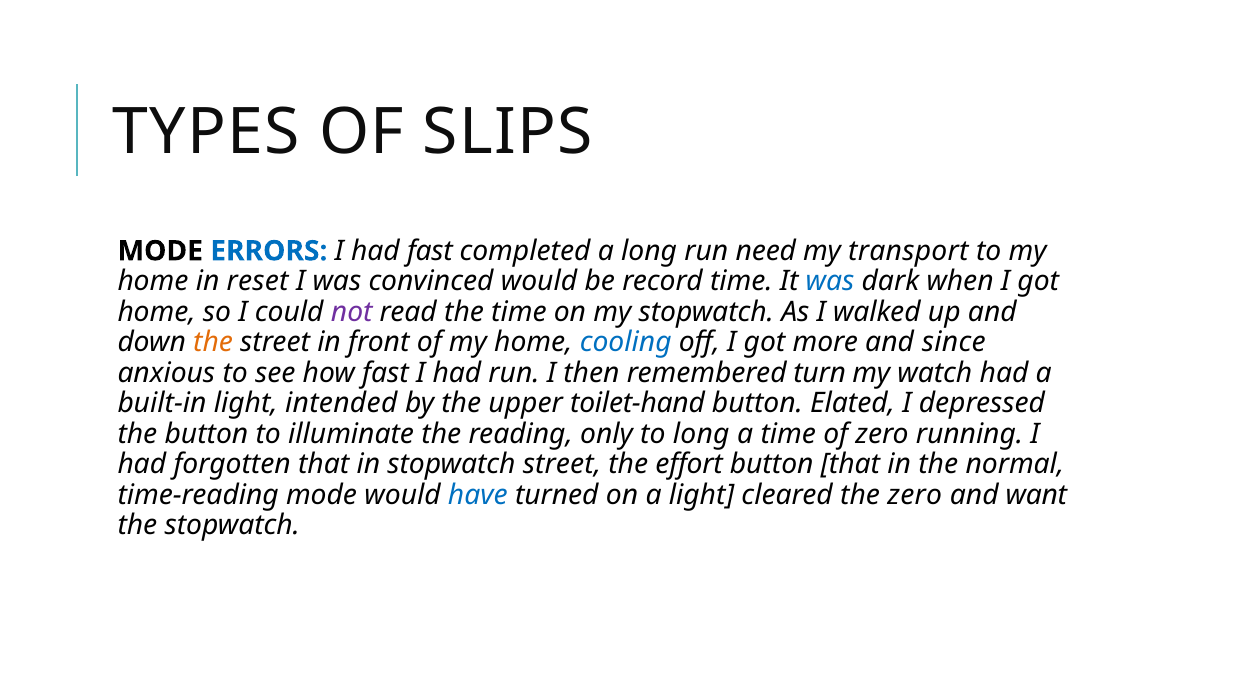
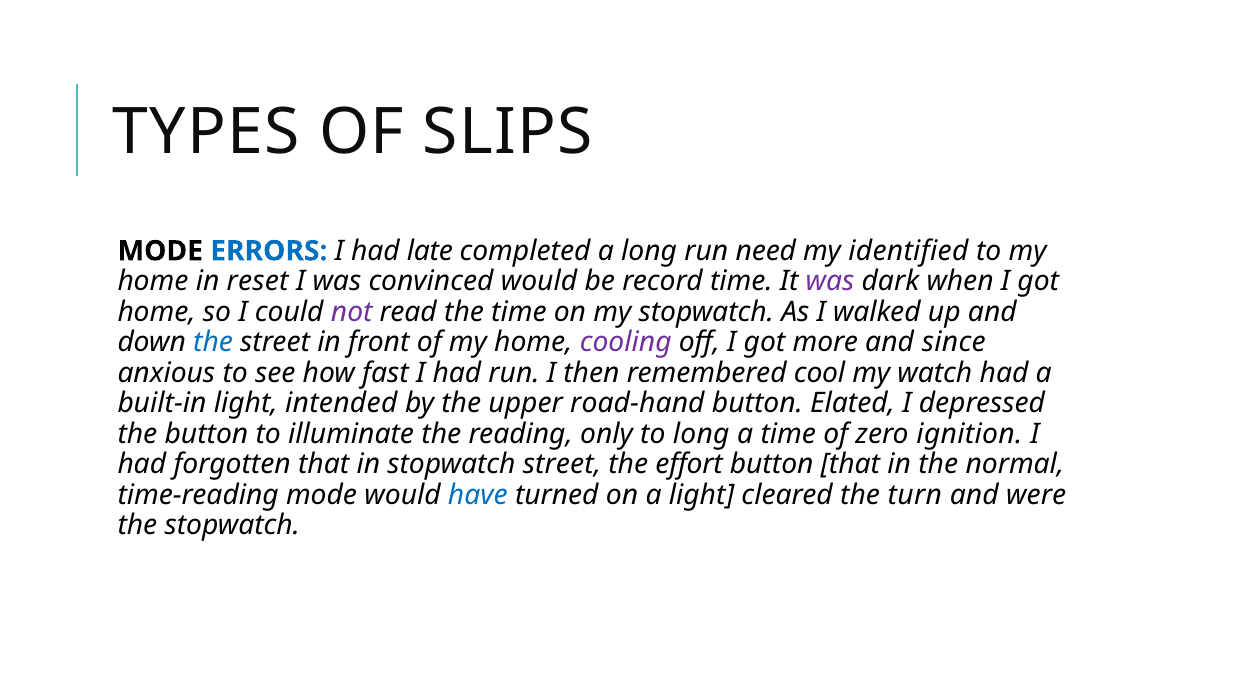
had fast: fast -> late (430, 251)
transport: transport -> identified (908, 251)
was colour: blue -> purple (830, 282)
the colour: orange -> blue (213, 343)
cooling colour: blue -> purple (626, 343)
turn: turn -> cool (820, 373)
toilet-hand: toilet-hand -> road-hand (637, 404)
running: running -> ignition (969, 434)
the zero: zero -> turn (915, 495)
want: want -> were (1036, 495)
